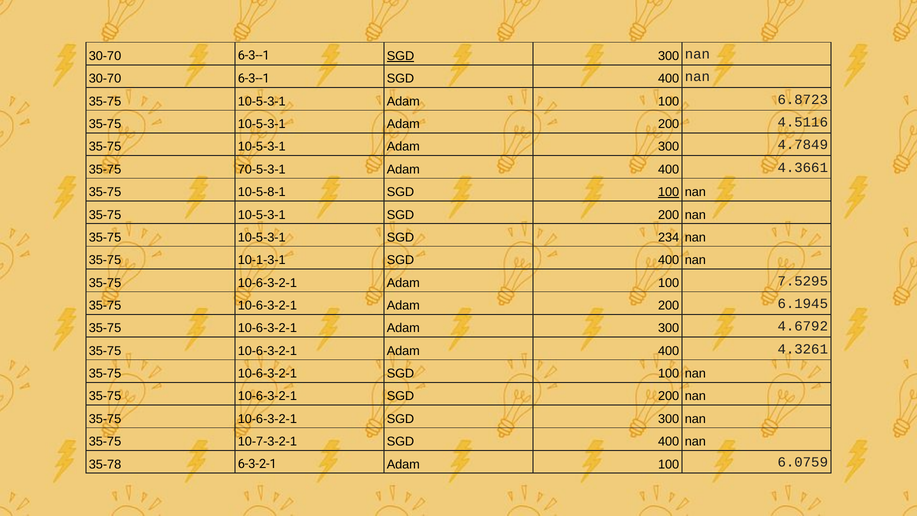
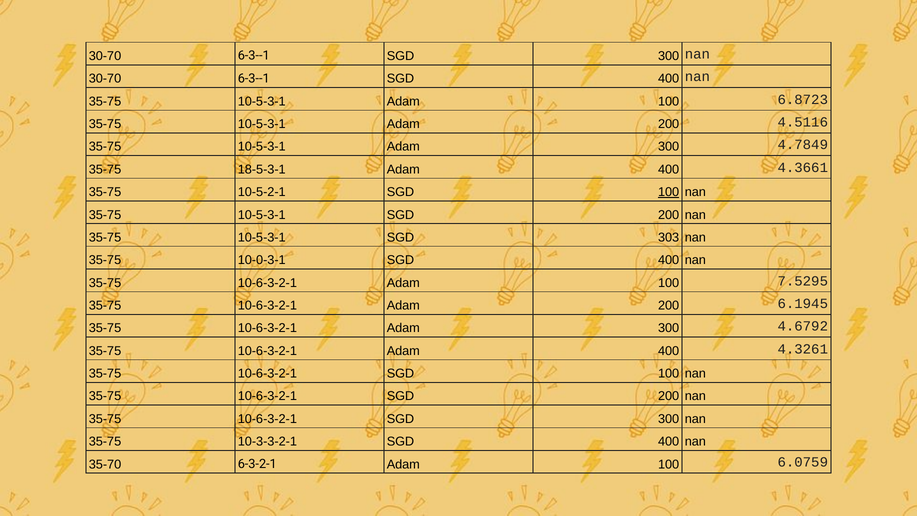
SGD underline: present -> none (400, 56)
70-5-3-1: 70-5-3-1 -> 18-5-3-1 (262, 169)
10-5-8-1: 10-5-8-1 -> 10-5-2-1 (262, 192)
234: 234 -> 303 (669, 237)
10-1-3-1: 10-1-3-1 -> 10-0-3-1 (262, 260)
10-7-3-2-1: 10-7-3-2-1 -> 10-3-3-2-1 (267, 441)
35-78: 35-78 -> 35-70 (105, 464)
